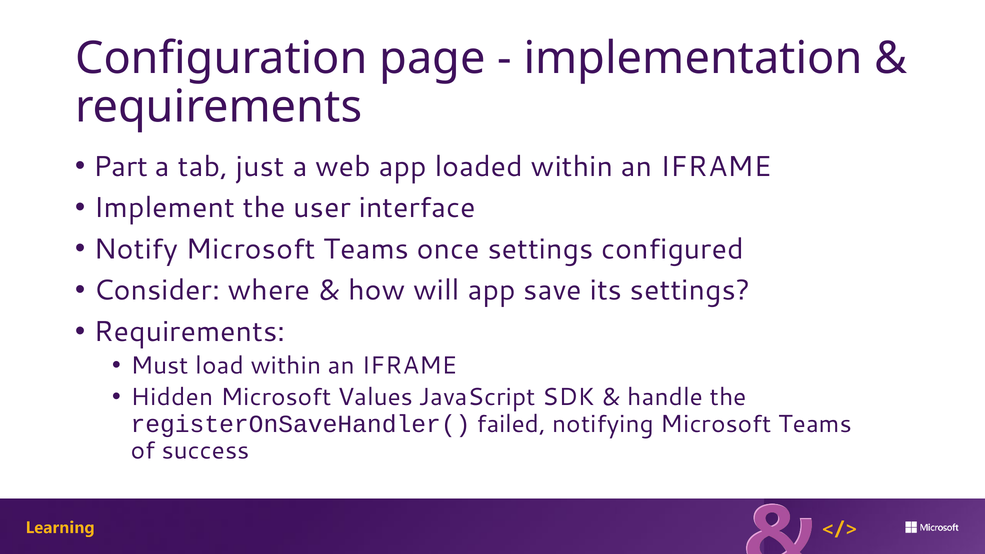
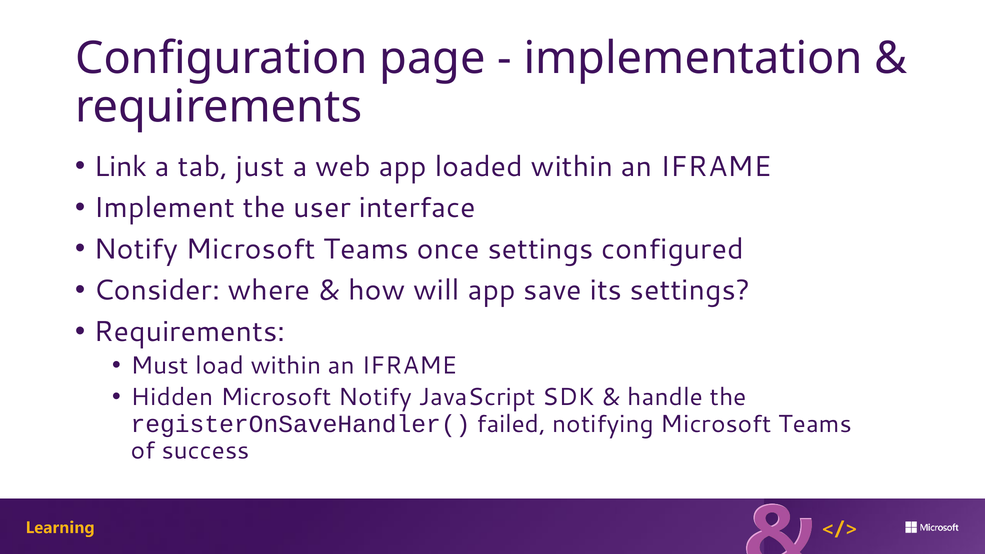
Part: Part -> Link (121, 167)
Microsoft Values: Values -> Notify (375, 397)
